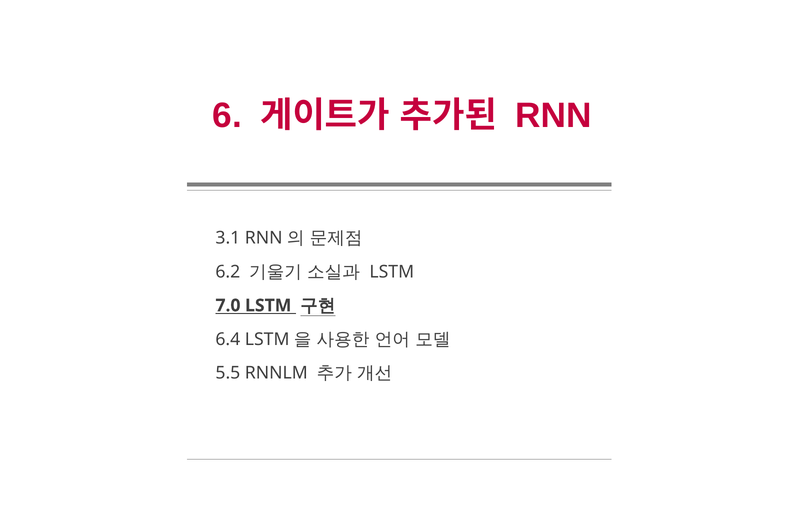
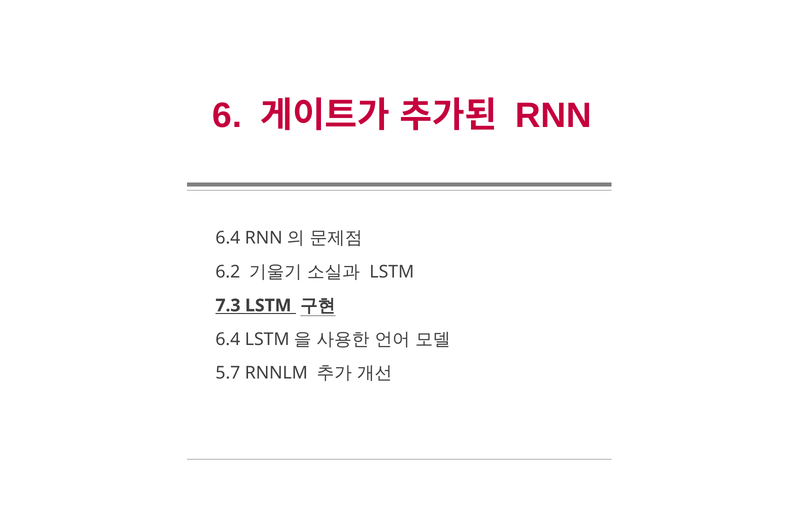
3.1: 3.1 -> 6.4 (228, 238)
7.0: 7.0 -> 7.3 (228, 305)
5.5: 5.5 -> 5.7 (228, 373)
